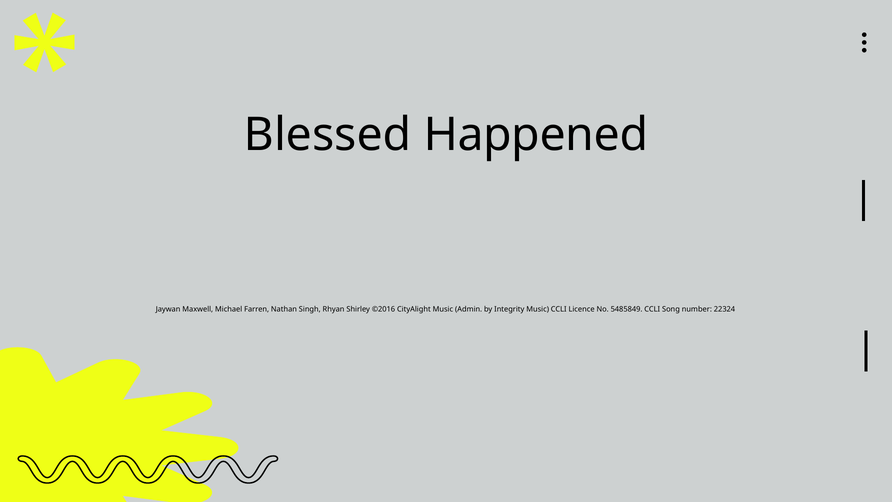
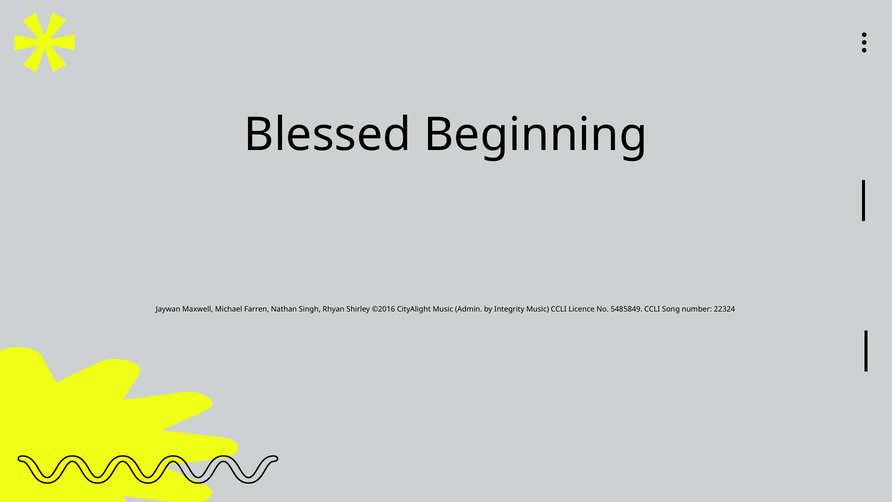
Happened: Happened -> Beginning (536, 135)
